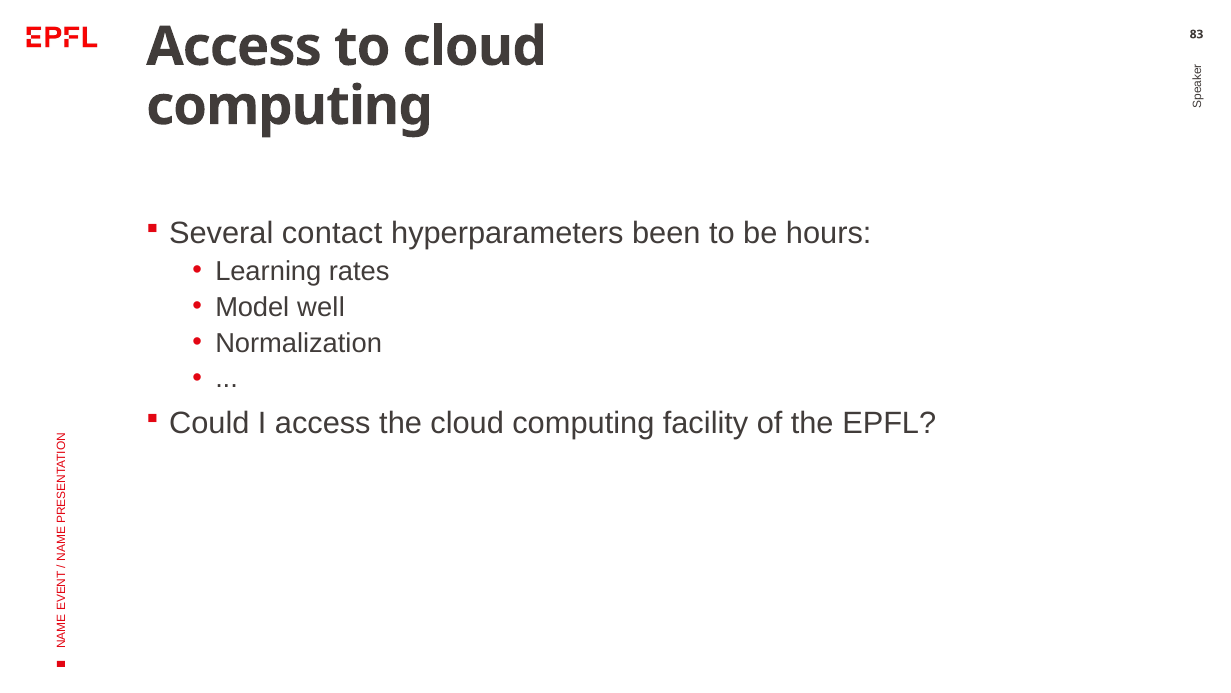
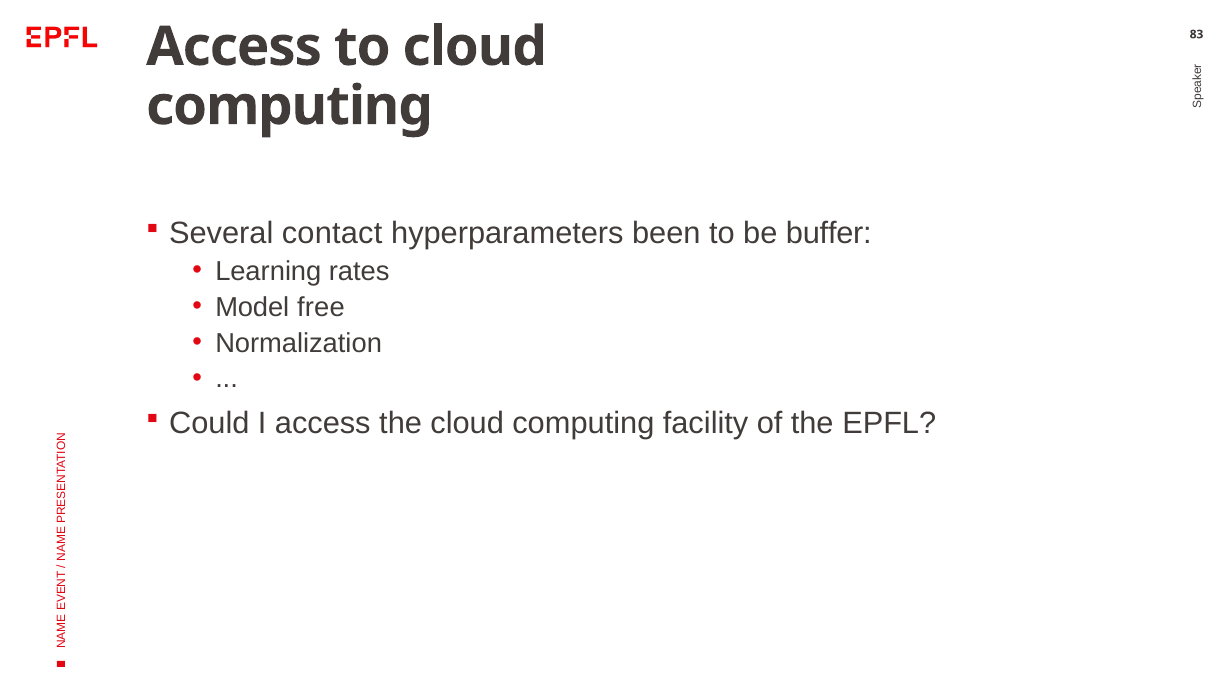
hours: hours -> buffer (829, 233)
well: well -> free (321, 307)
